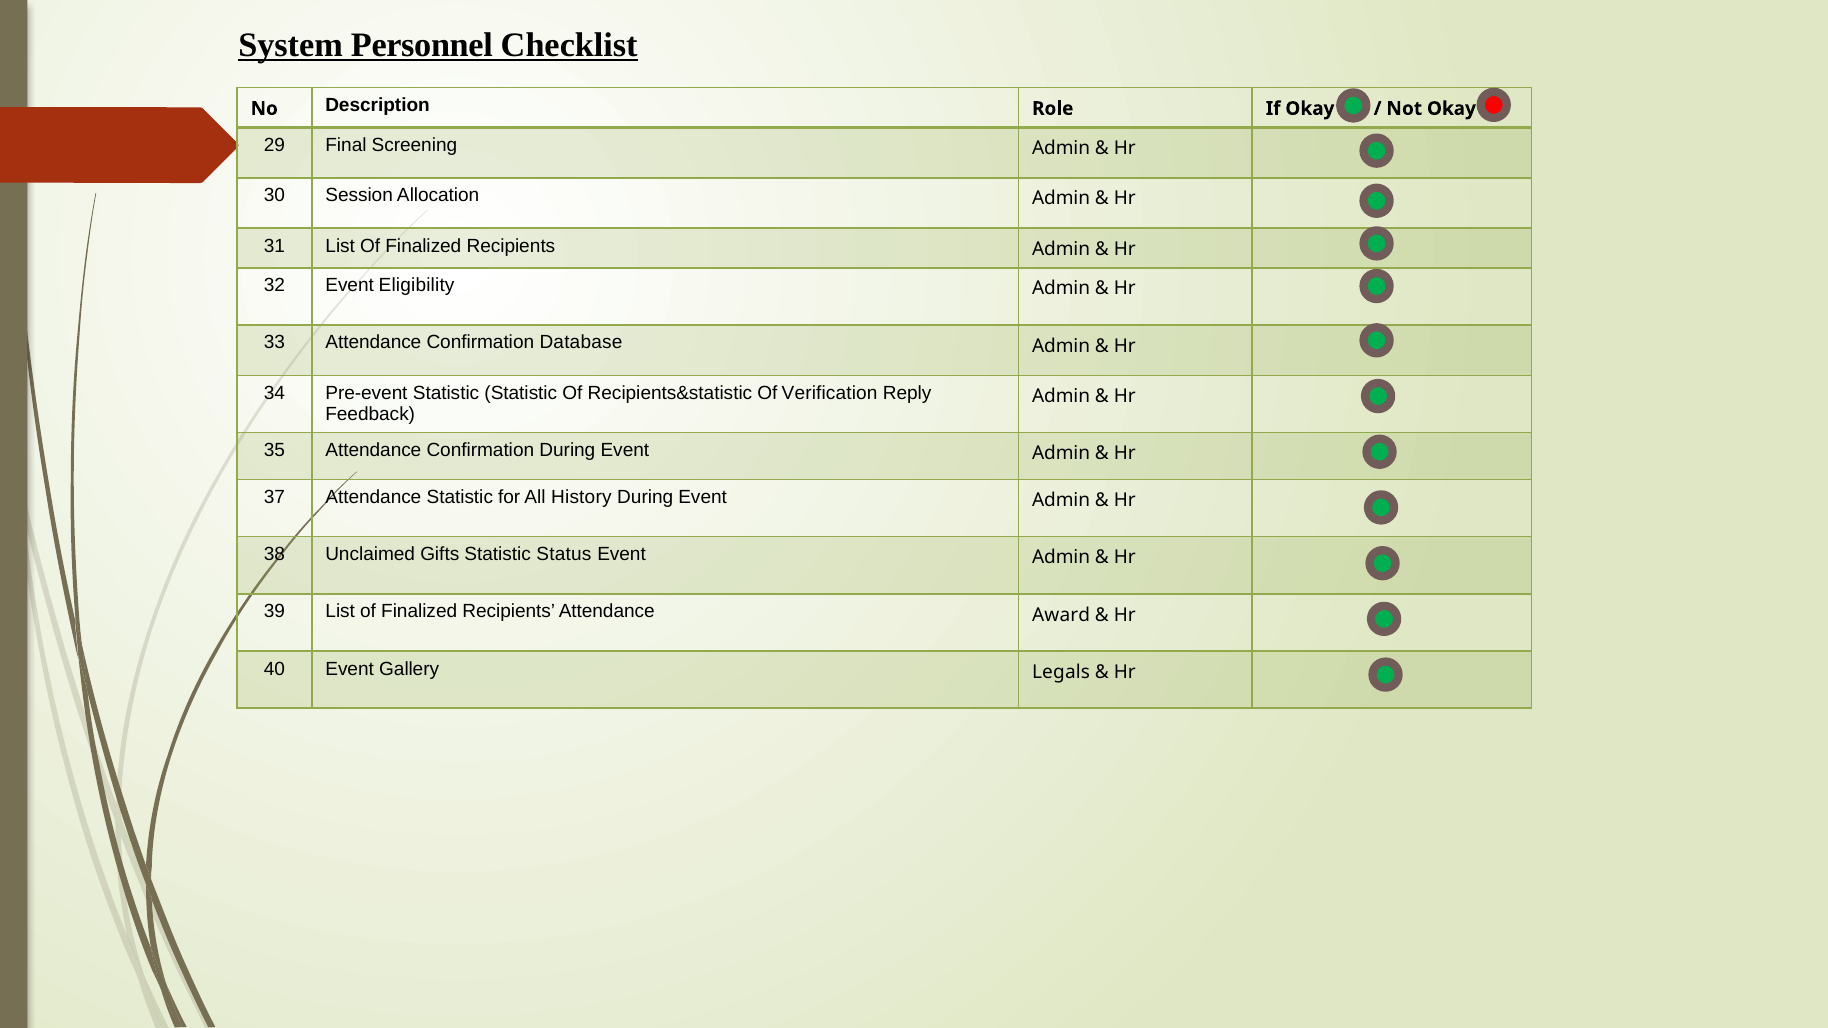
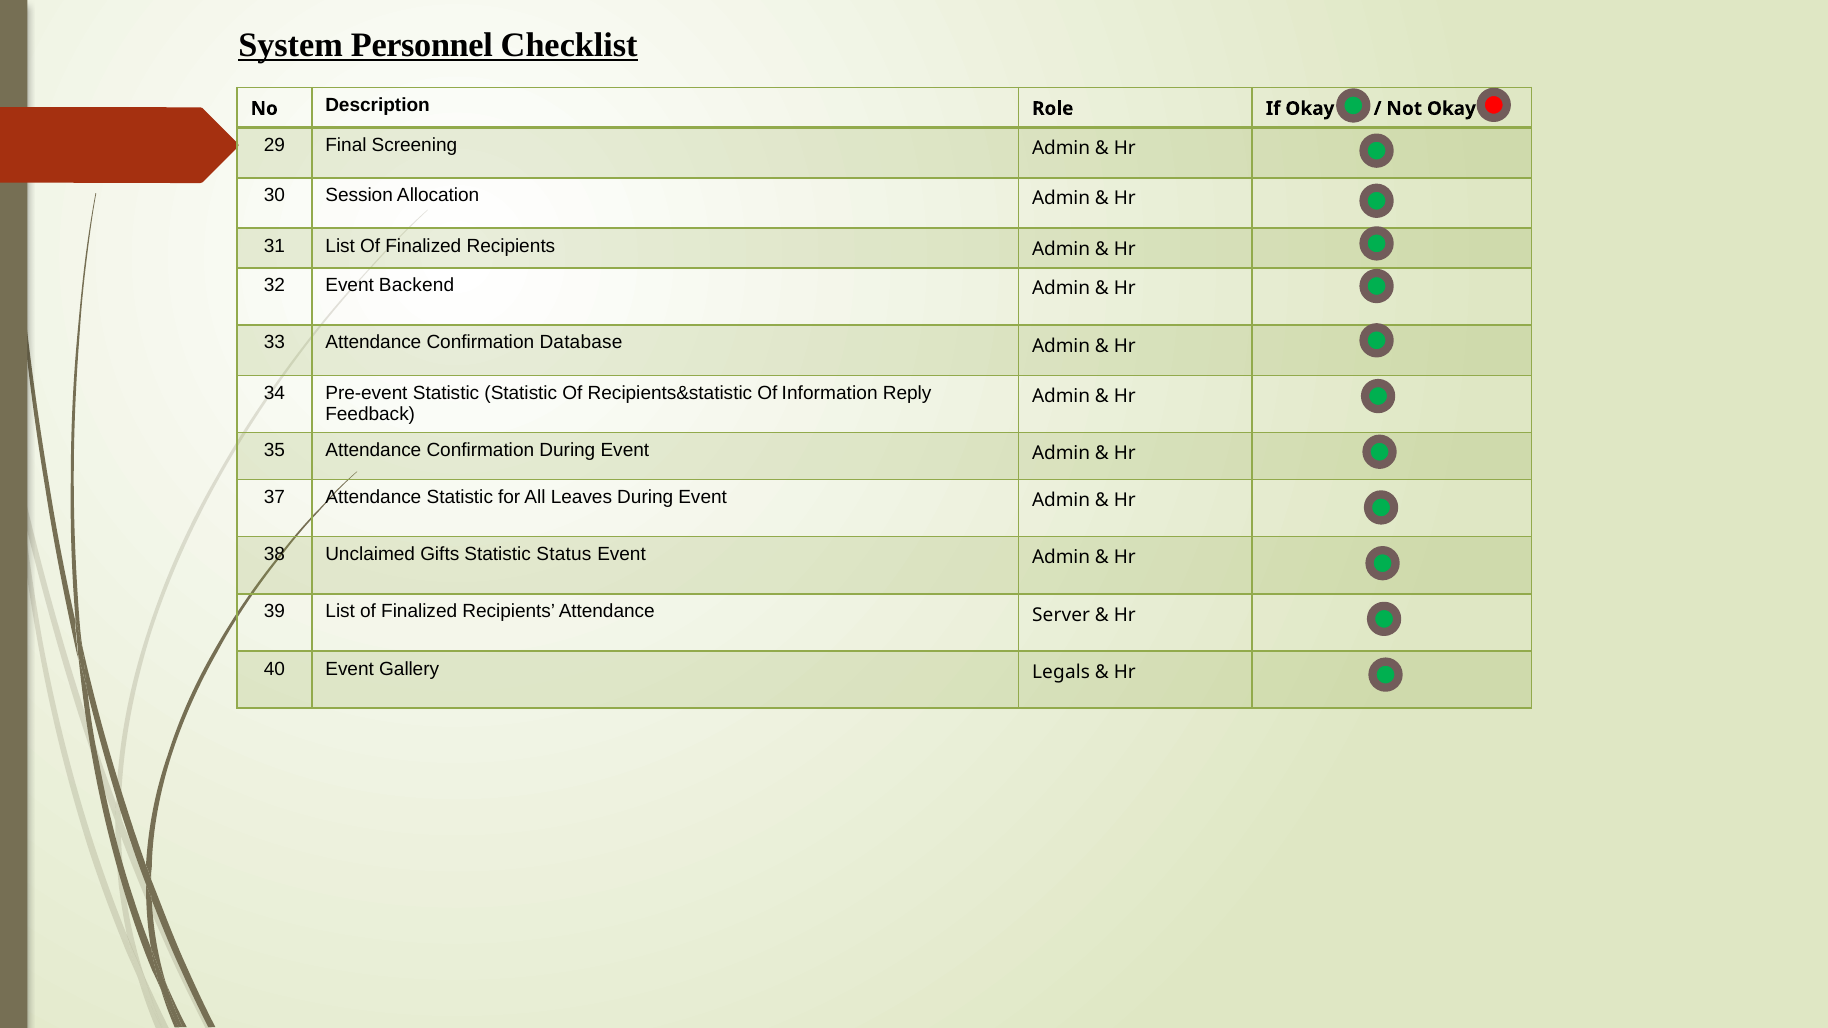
Eligibility: Eligibility -> Backend (417, 286)
Verification: Verification -> Information (830, 393)
History: History -> Leaves (581, 497)
Award: Award -> Server (1061, 615)
